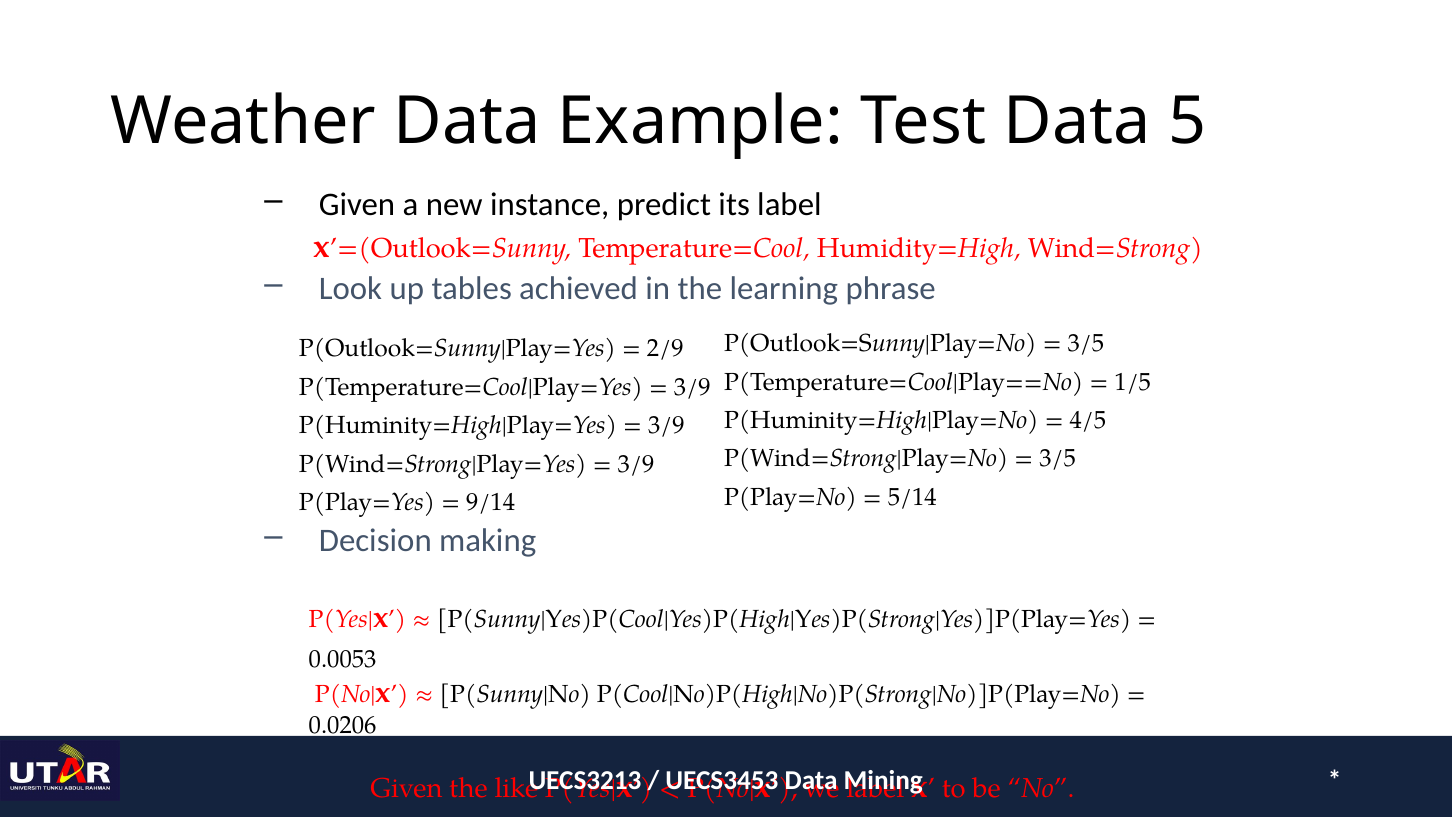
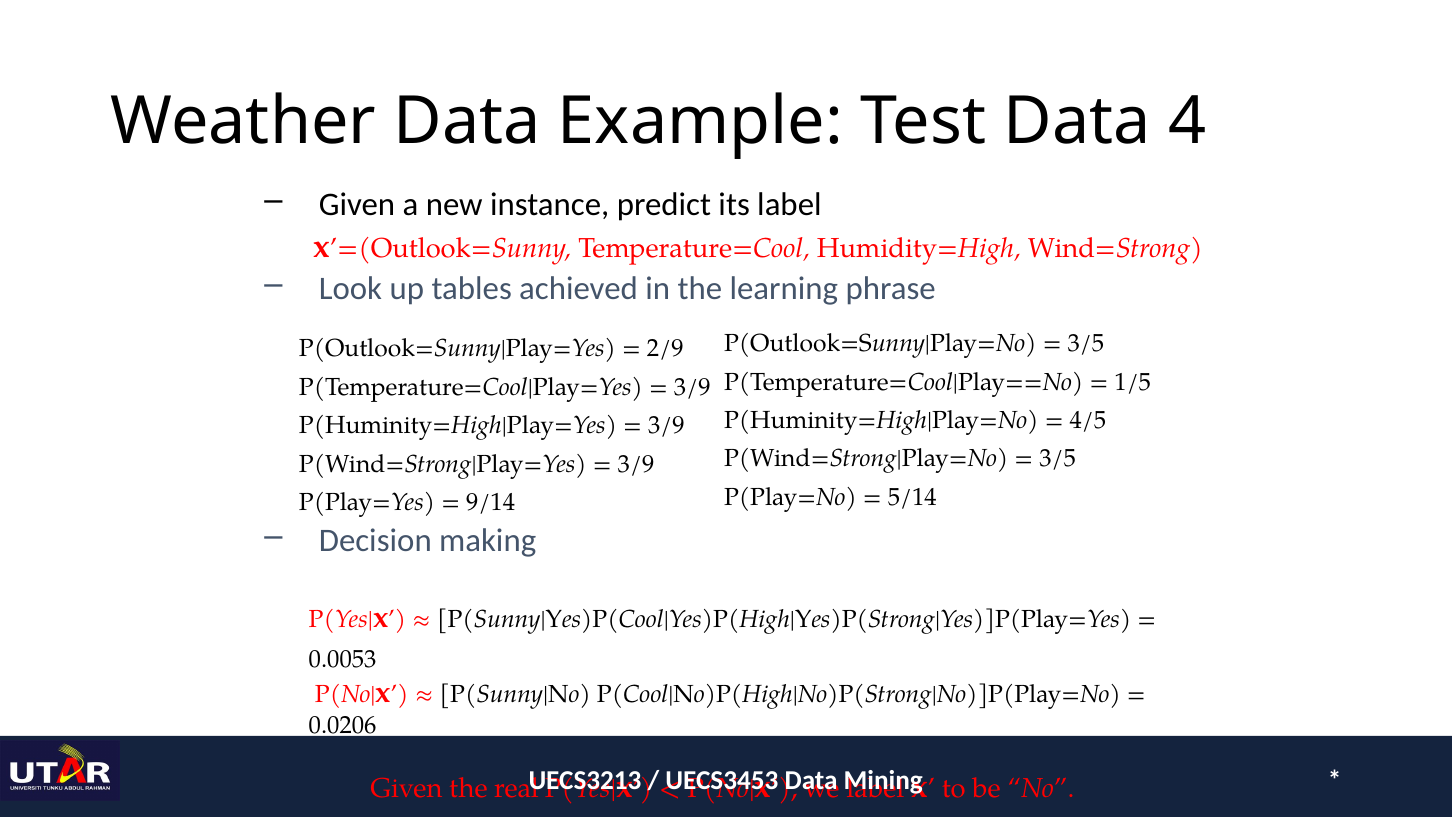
5: 5 -> 4 (1187, 122)
like: like -> real (517, 788)
